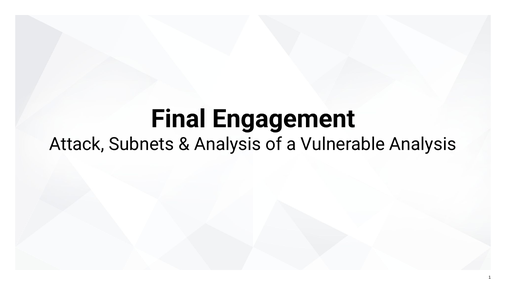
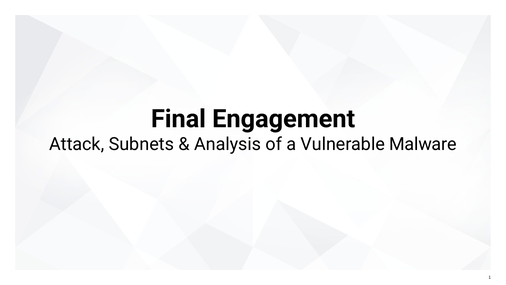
Vulnerable Analysis: Analysis -> Malware (423, 144)
